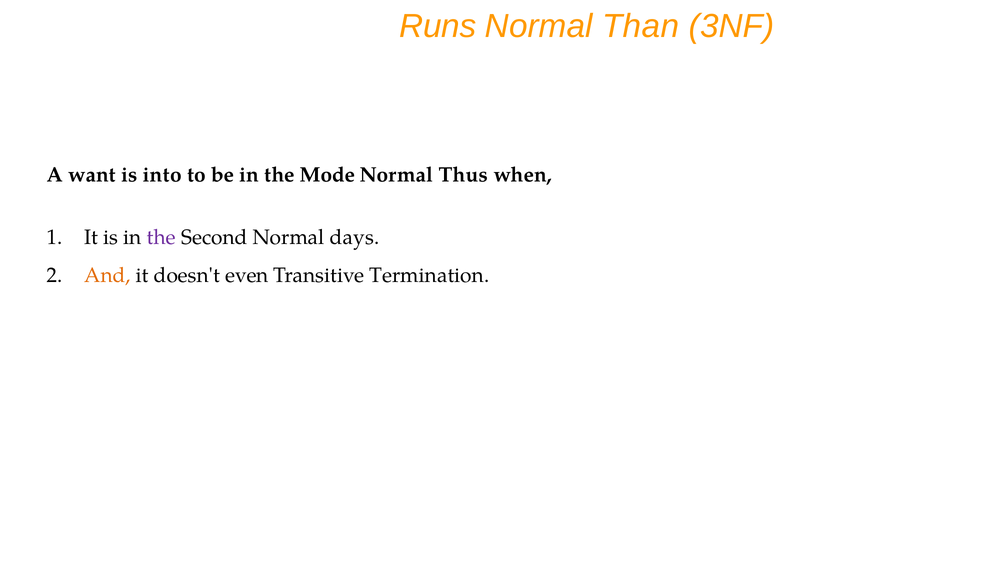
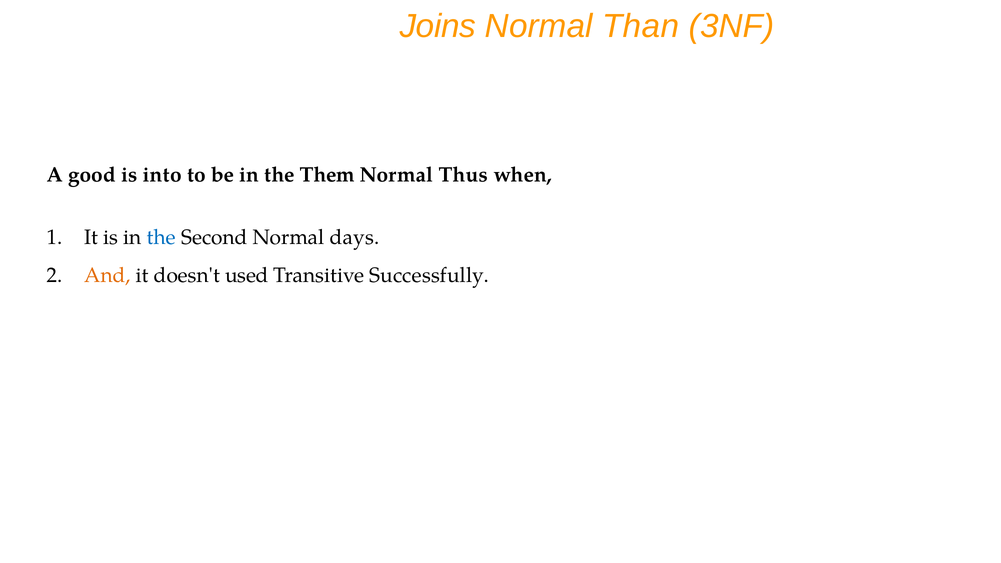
Runs: Runs -> Joins (438, 26)
want: want -> good (92, 175)
Mode: Mode -> Them (328, 175)
the colour: purple -> blue (161, 238)
even: even -> used (247, 275)
Termination: Termination -> Successfully (429, 275)
